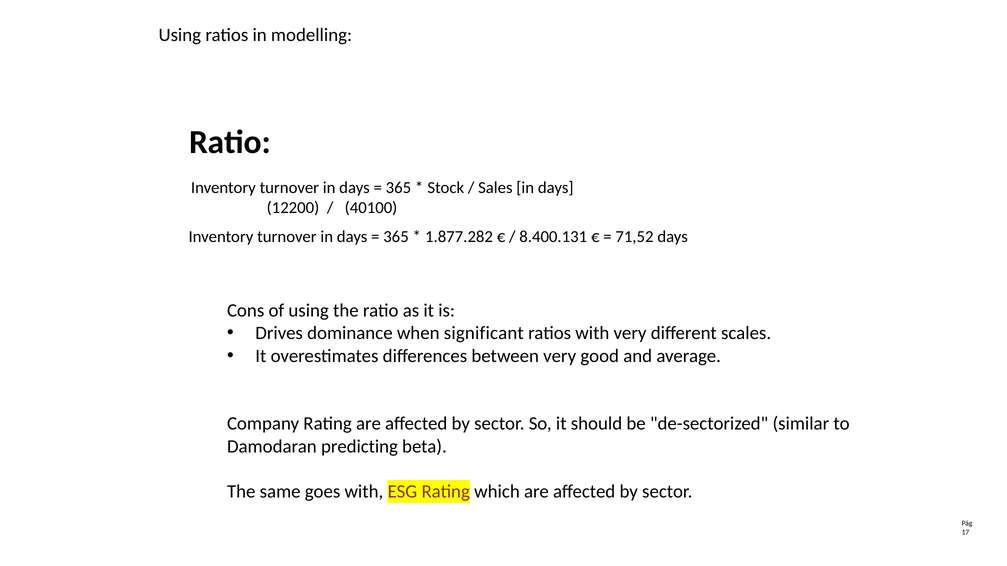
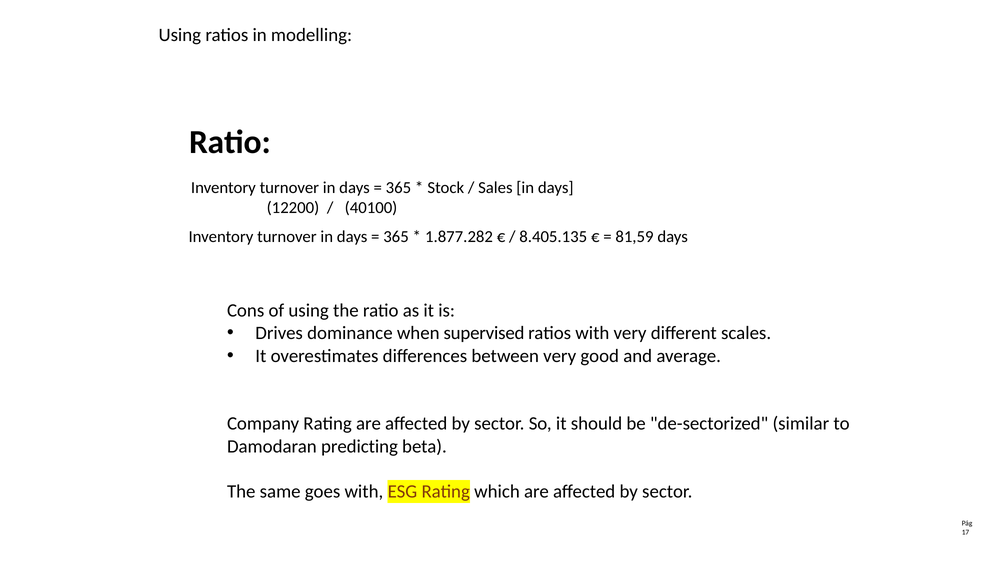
8.400.131: 8.400.131 -> 8.405.135 (553, 237)
71,52: 71,52 -> 81,59 (634, 237)
significant: significant -> supervised (484, 333)
